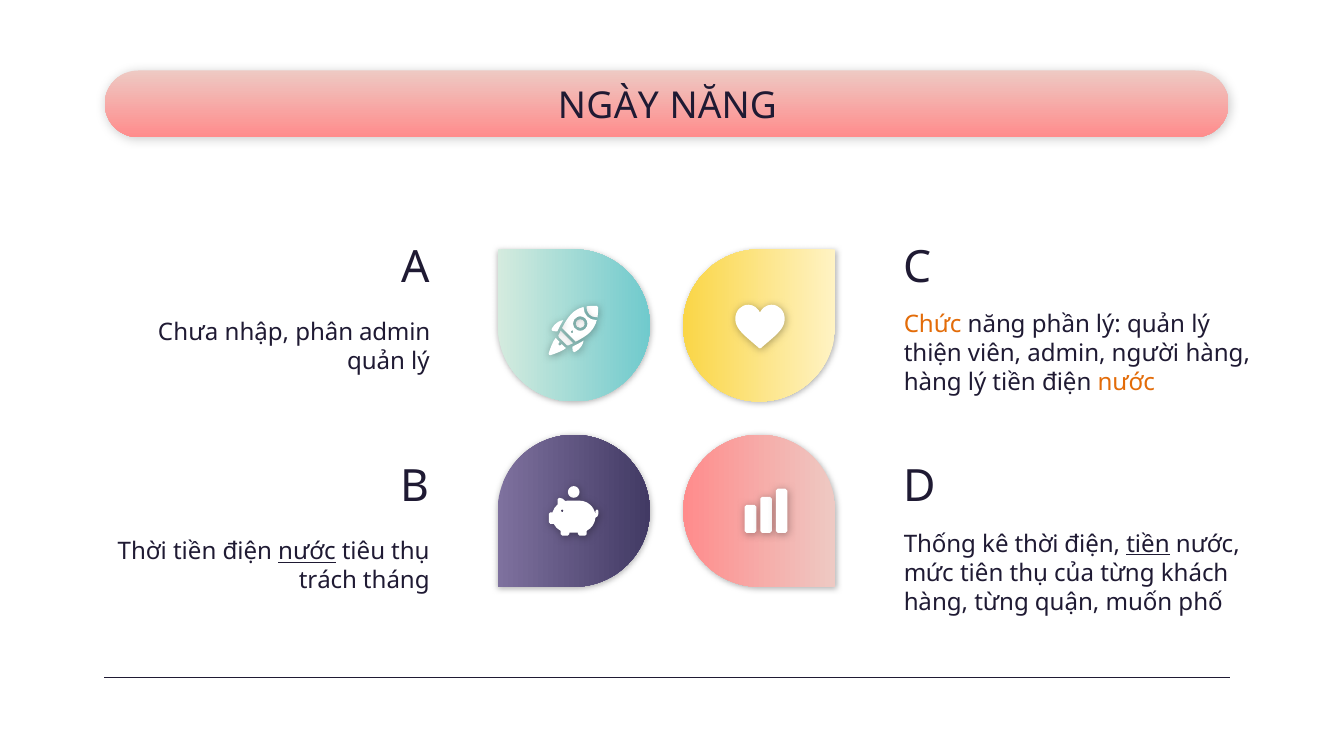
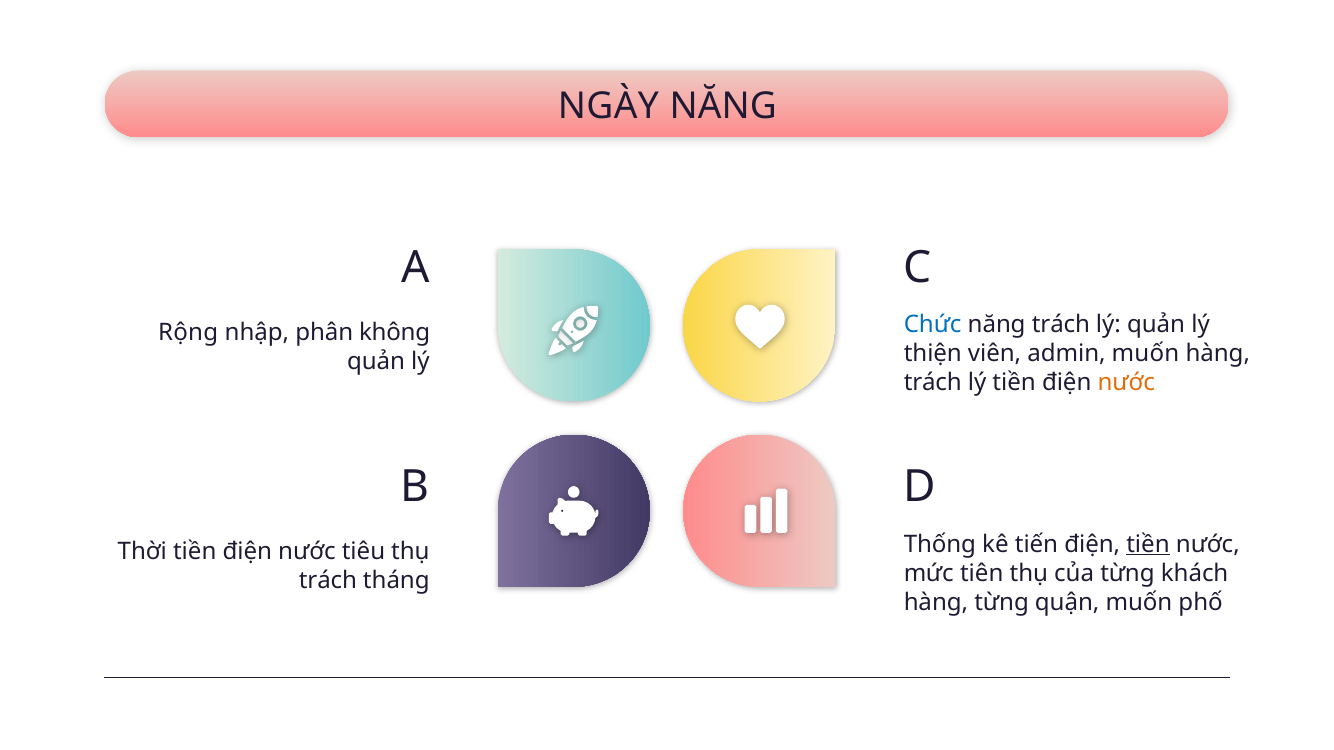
Chức colour: orange -> blue (933, 325)
năng phần: phần -> trách (1061, 325)
Chưa: Chưa -> Rộng (188, 333)
phân admin: admin -> không (395, 333)
admin người: người -> muốn (1145, 354)
hàng: hàng -> trách (933, 383)
kê thời: thời -> tiến (1037, 545)
nước underline: present -> none (307, 552)
